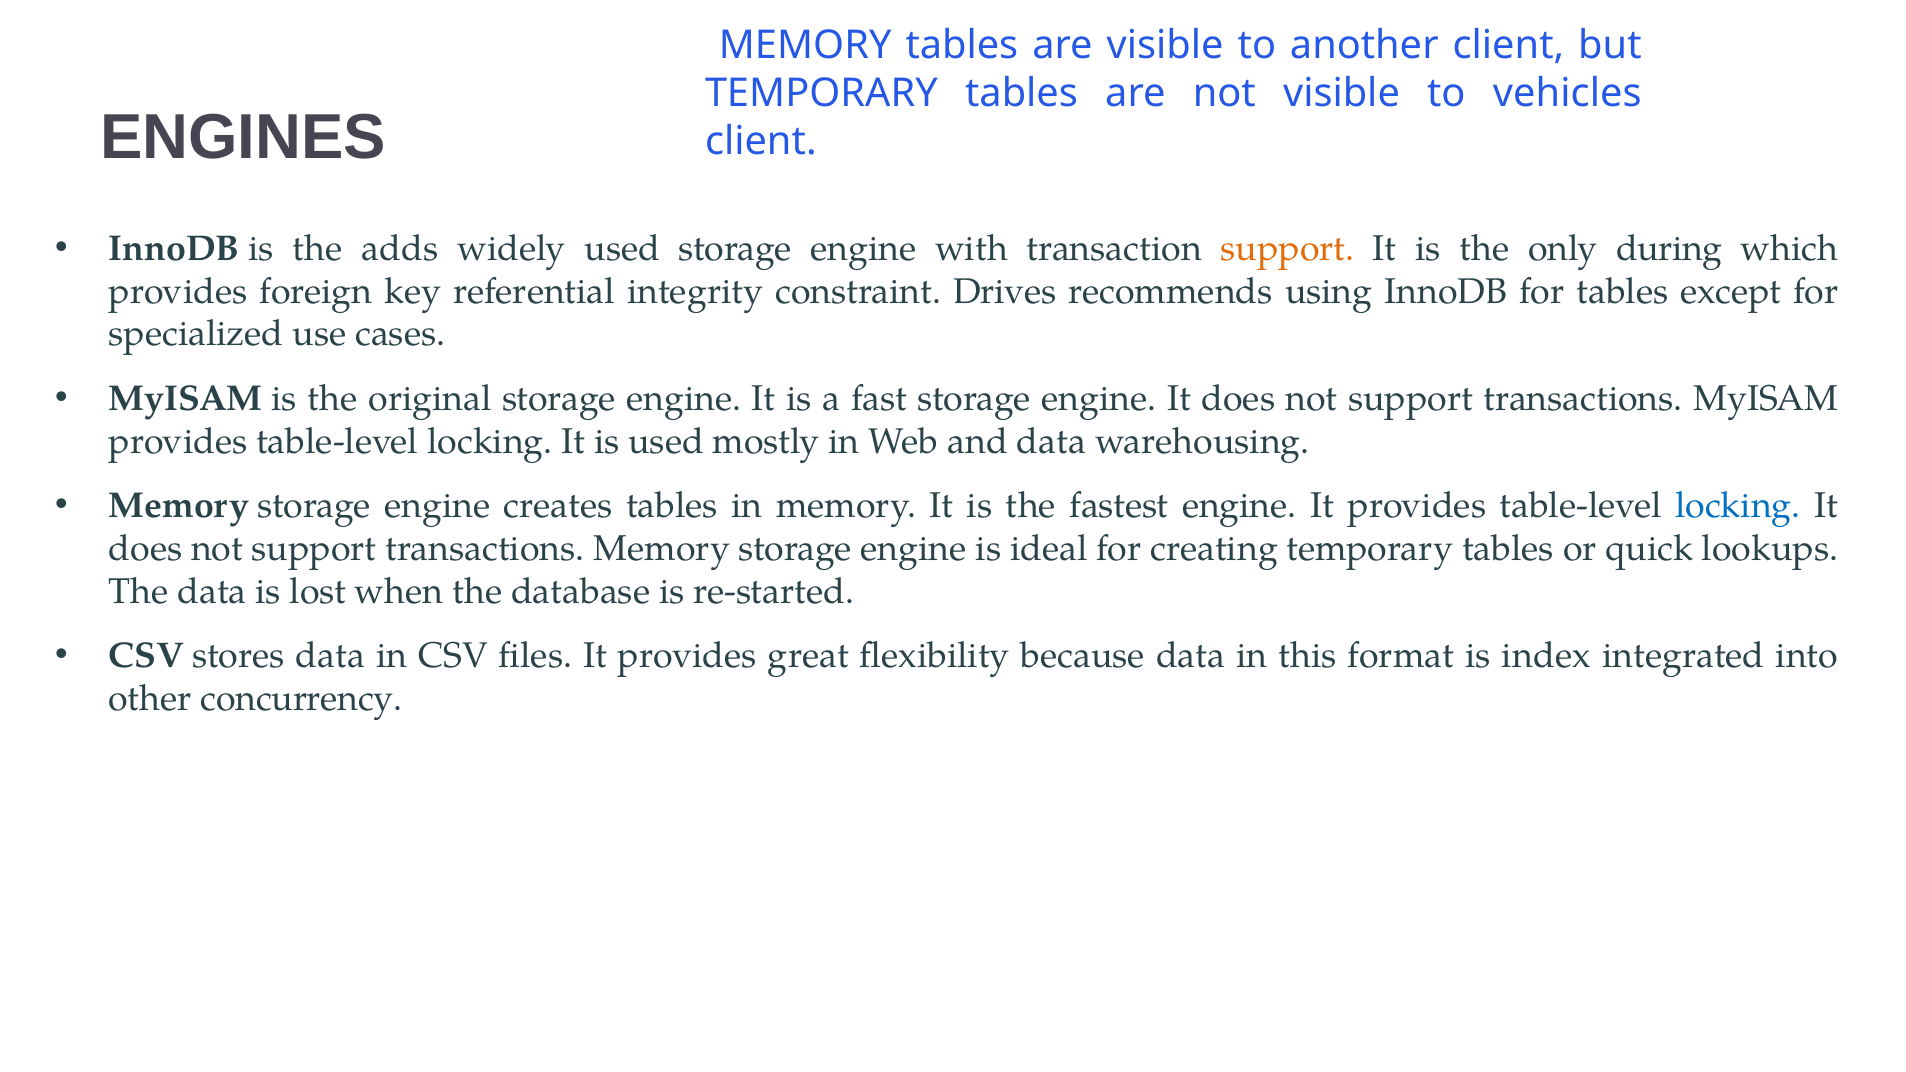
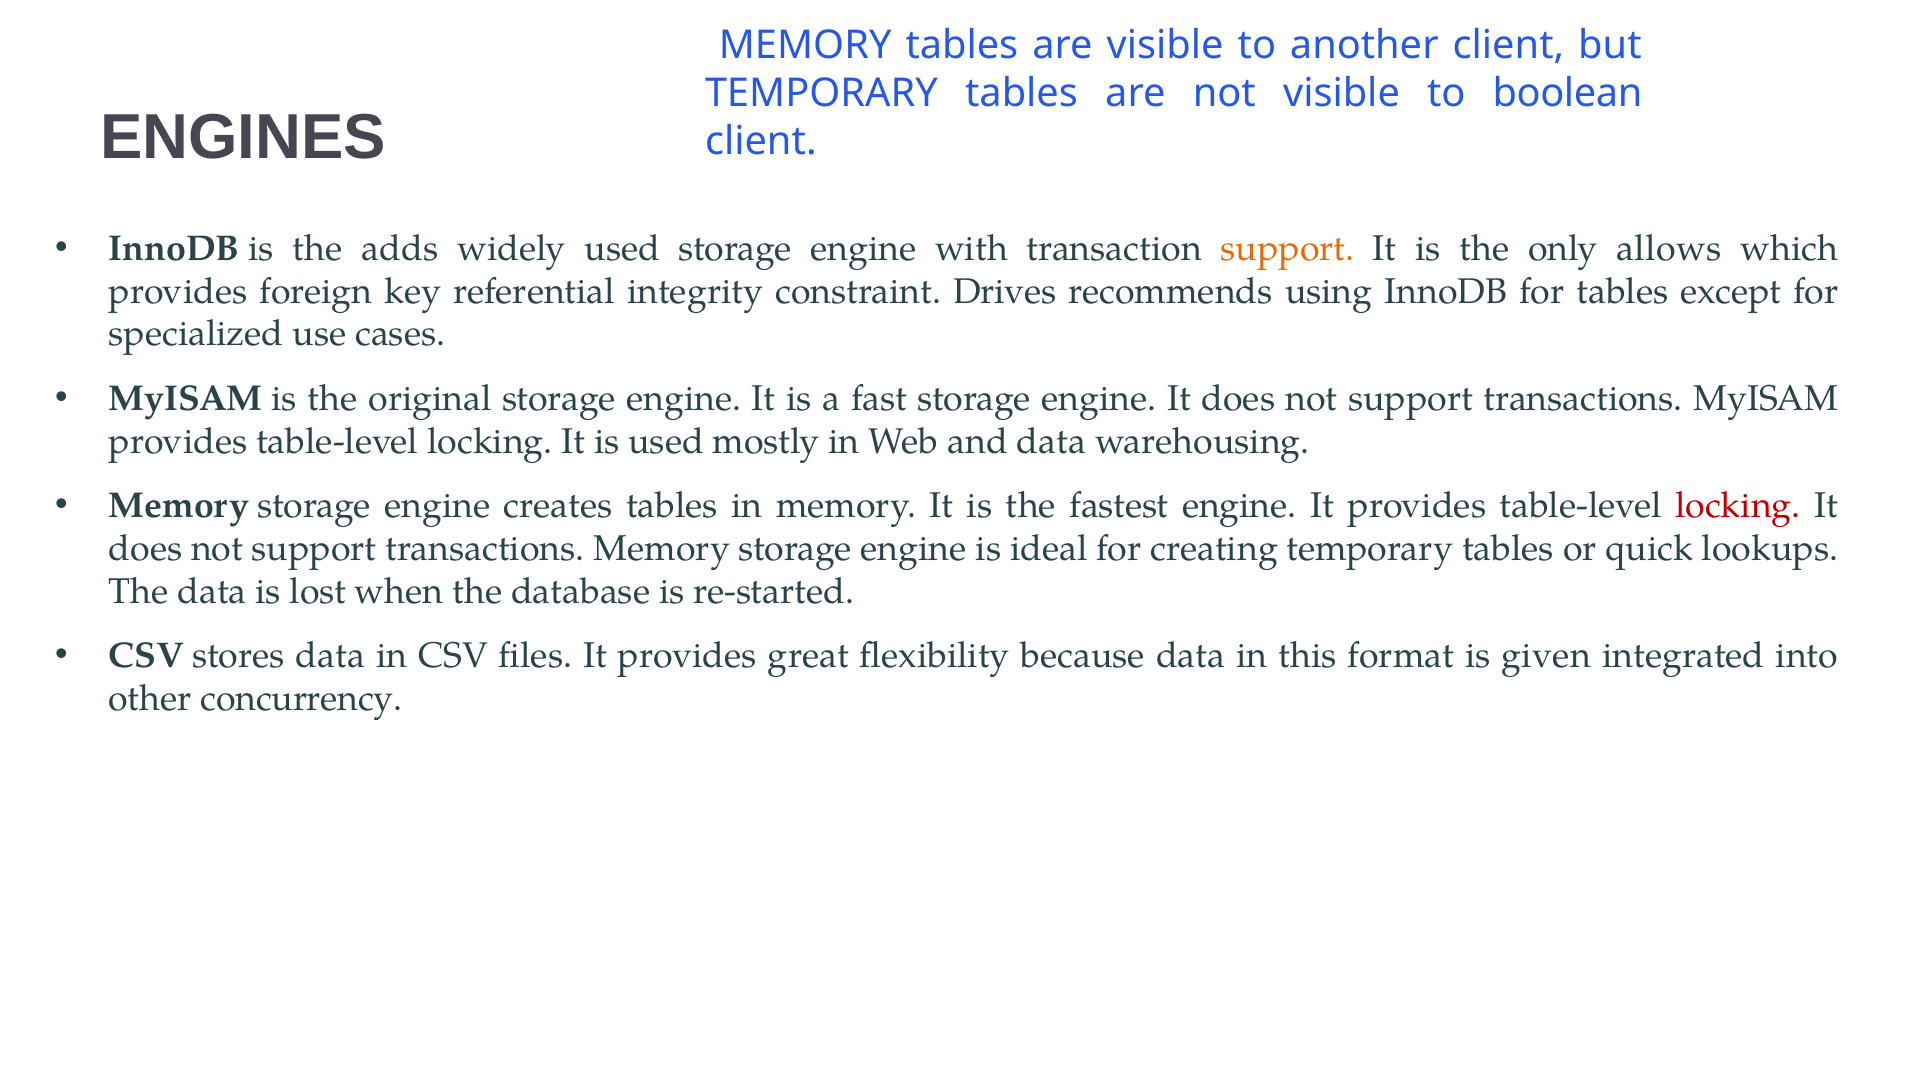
vehicles: vehicles -> boolean (1567, 93)
during: during -> allows (1669, 248)
locking colour: blue -> red (1738, 506)
index: index -> given (1546, 656)
